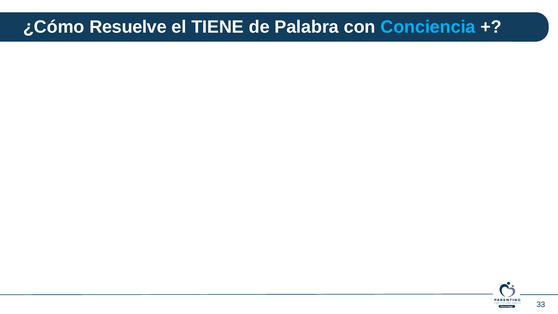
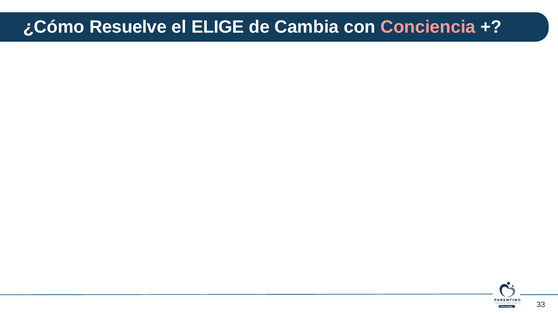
TIENE: TIENE -> ELIGE (218, 27)
Palabra: Palabra -> Cambia (307, 27)
Conciencia colour: light blue -> pink (428, 27)
